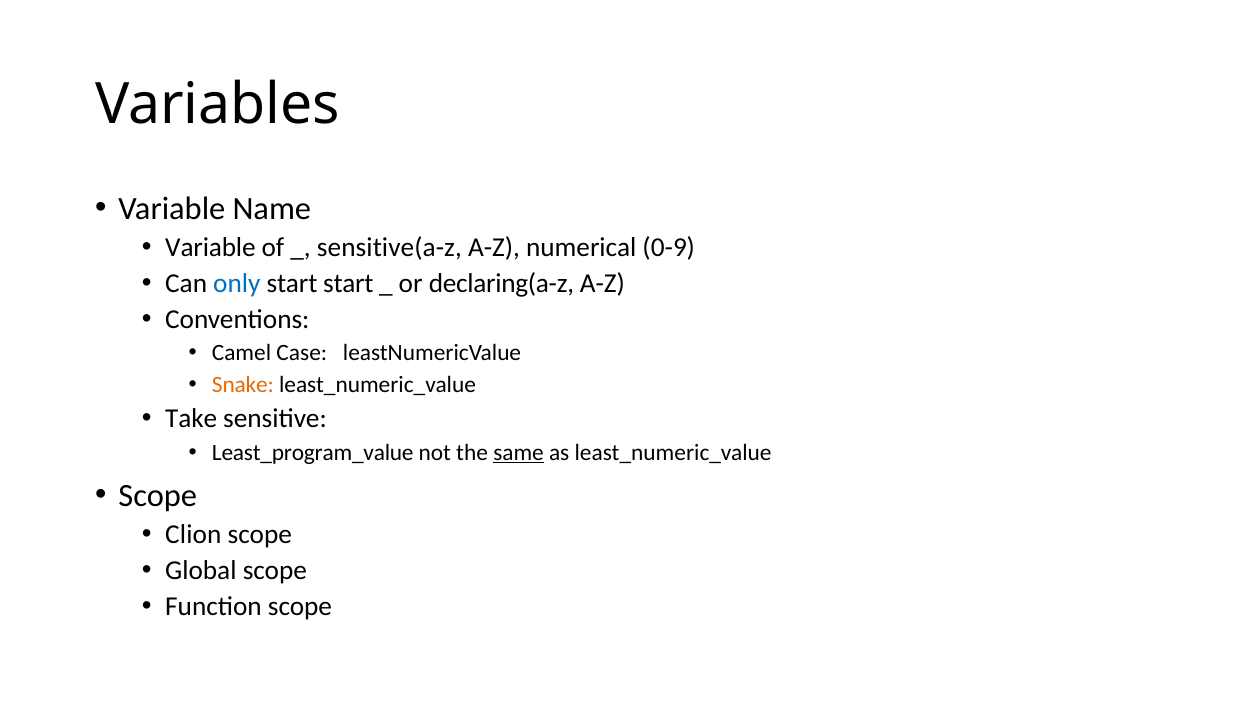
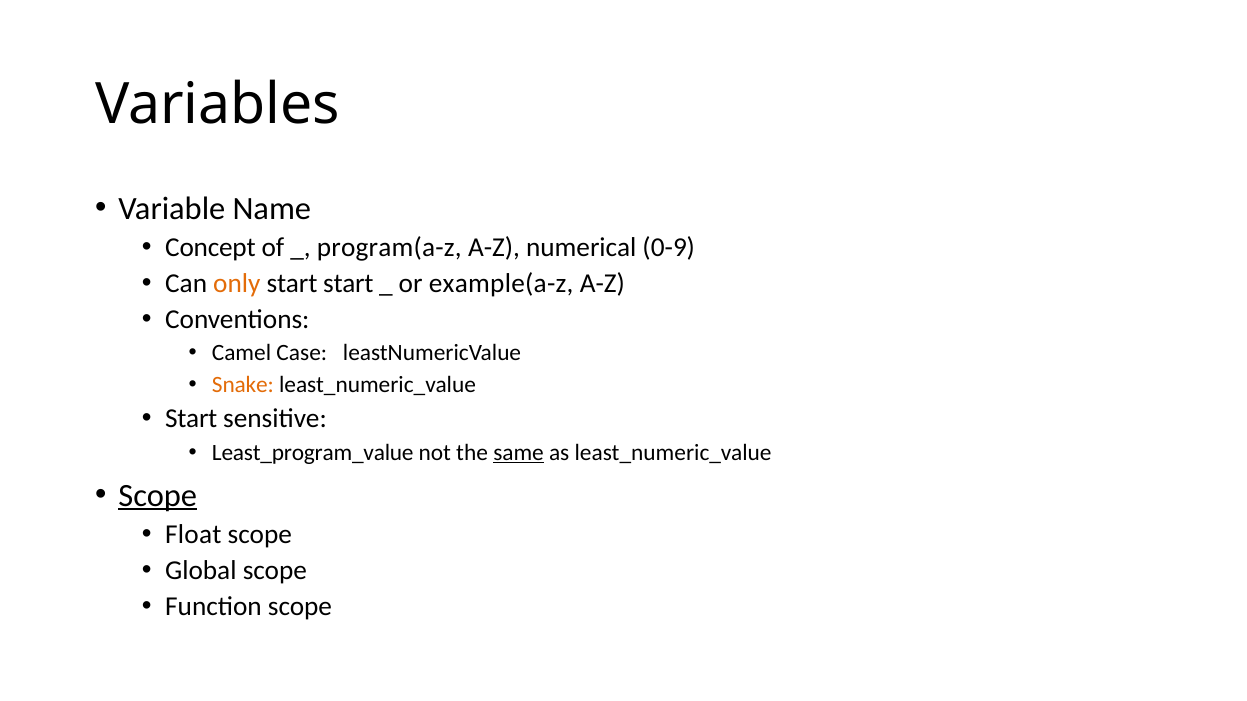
Variable: Variable -> Concept (210, 247)
sensitive(a-z: sensitive(a-z -> program(a-z (389, 247)
only colour: blue -> orange (237, 283)
declaring(a-z: declaring(a-z -> example(a-z (501, 283)
Take: Take -> Start (191, 419)
Scope underline: none -> present (158, 496)
Clion: Clion -> Float (193, 535)
